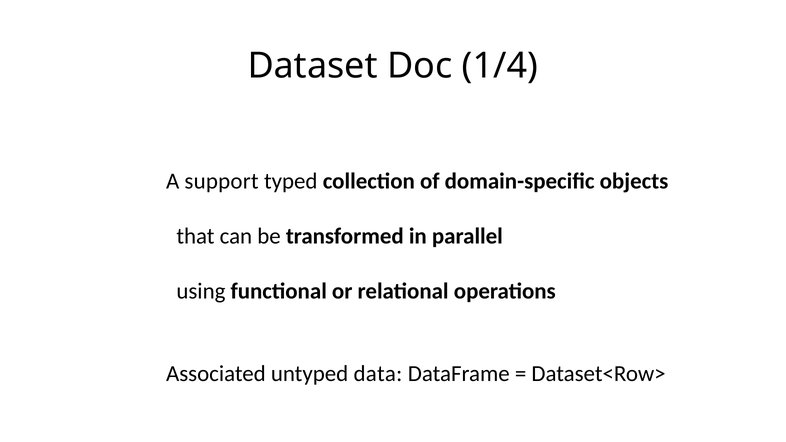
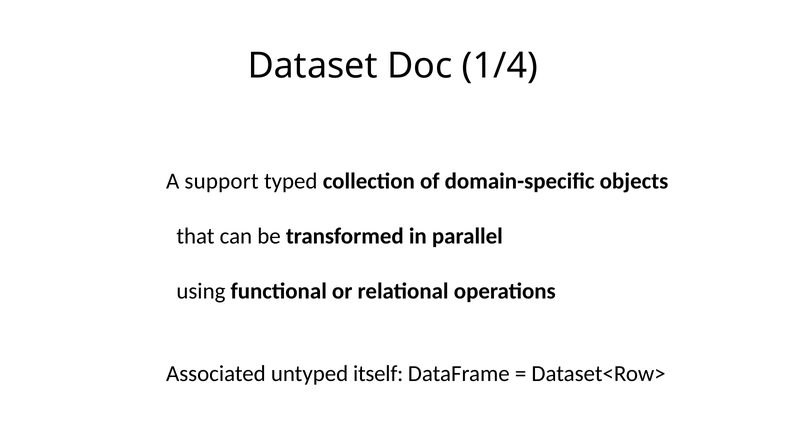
data: data -> itself (378, 374)
